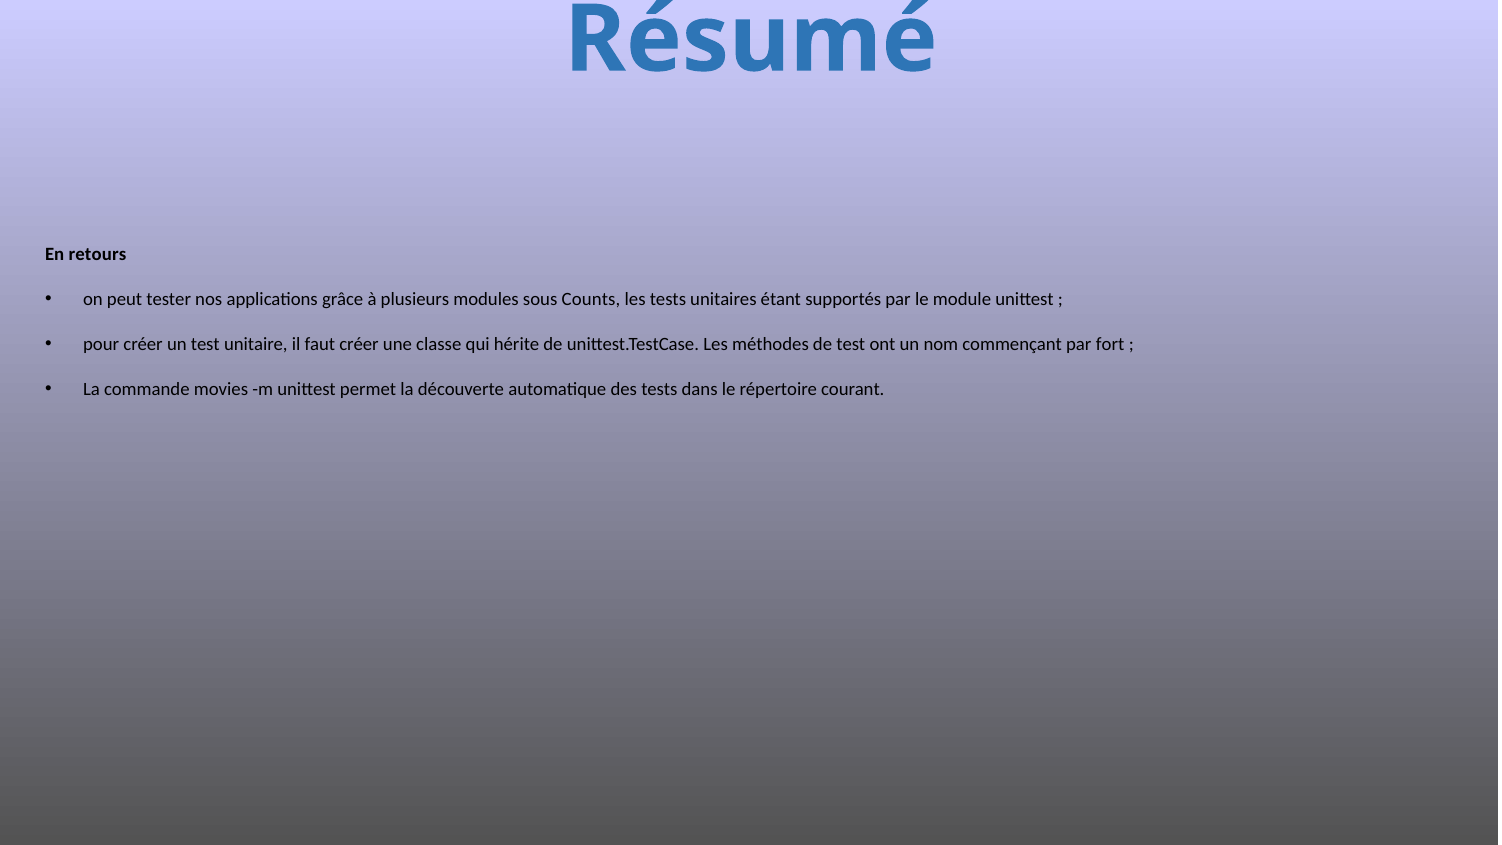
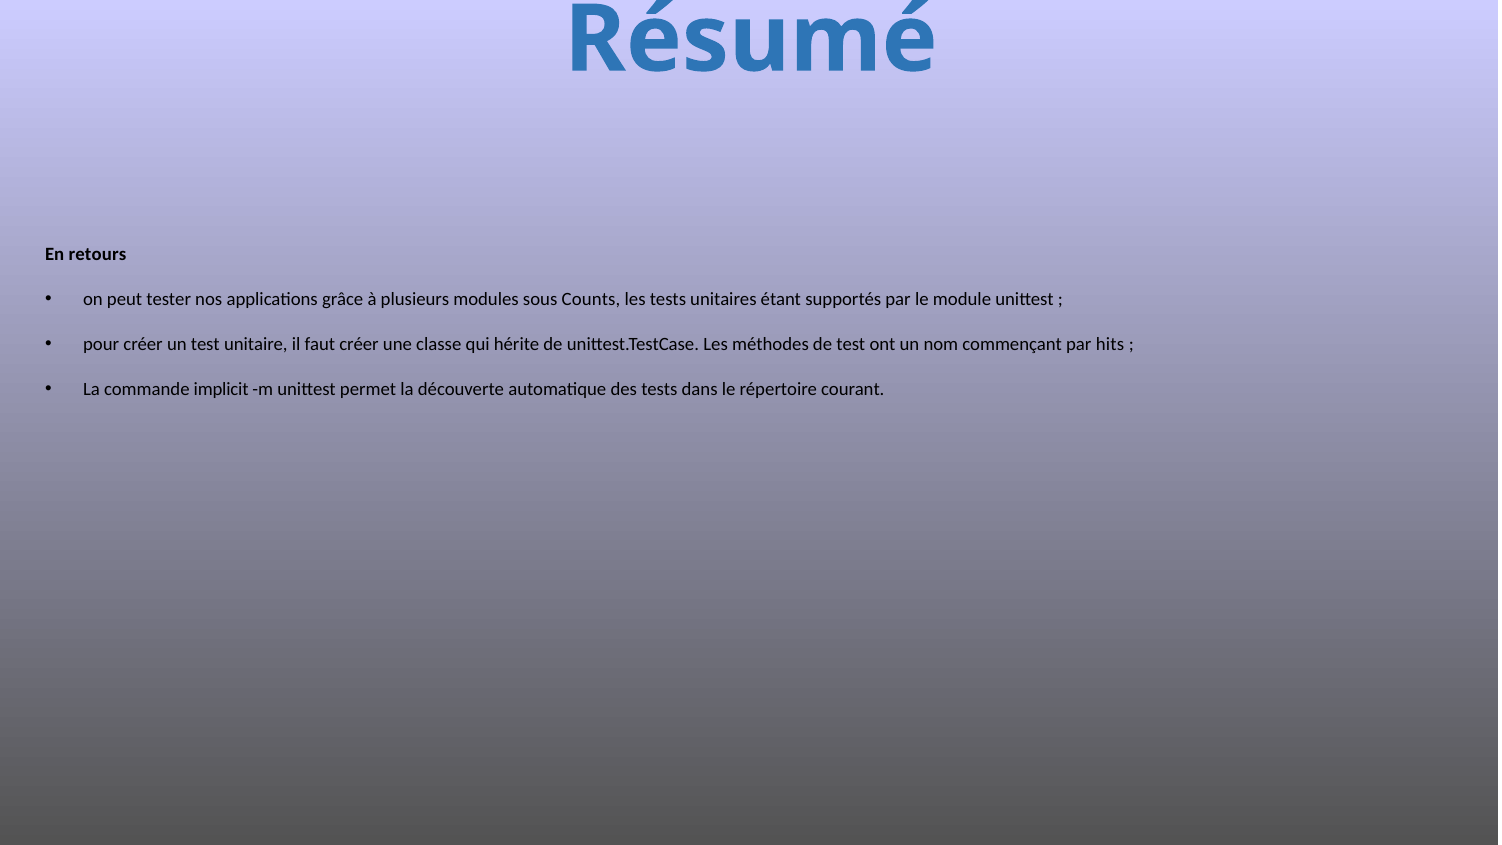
fort: fort -> hits (1110, 345)
movies: movies -> implicit (221, 390)
